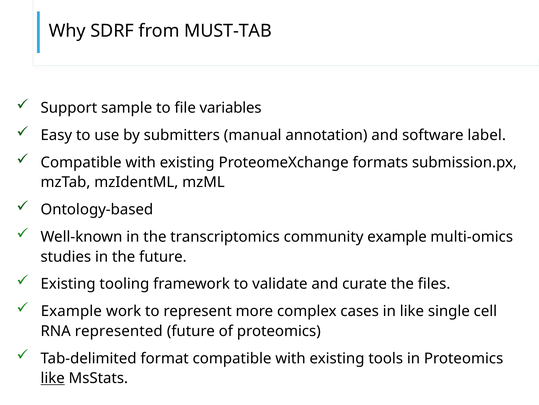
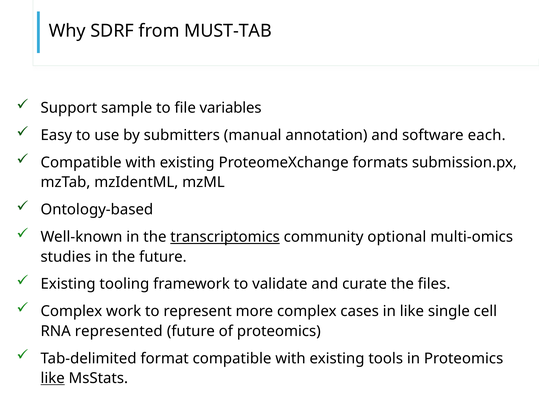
label: label -> each (487, 135)
transcriptomics underline: none -> present (225, 237)
community example: example -> optional (397, 237)
Example: Example -> Complex (71, 311)
